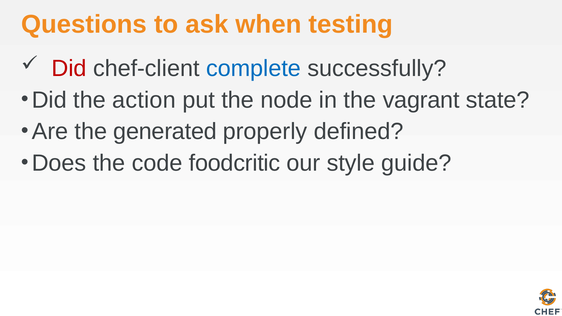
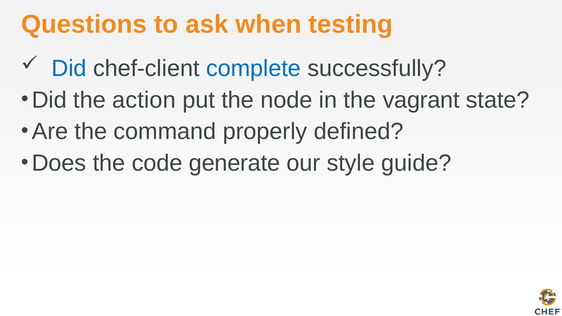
Did colour: red -> blue (69, 68)
generated: generated -> command (165, 132)
foodcritic: foodcritic -> generate (235, 163)
